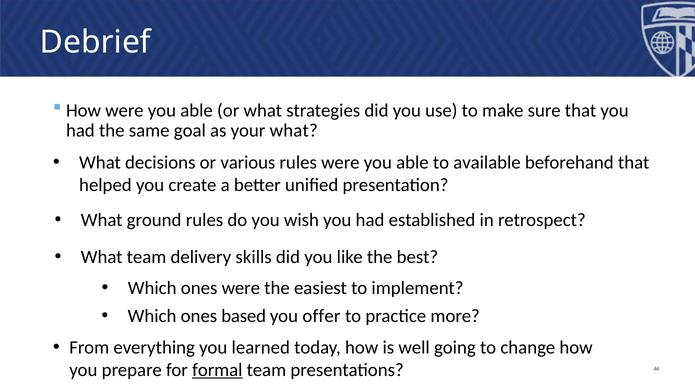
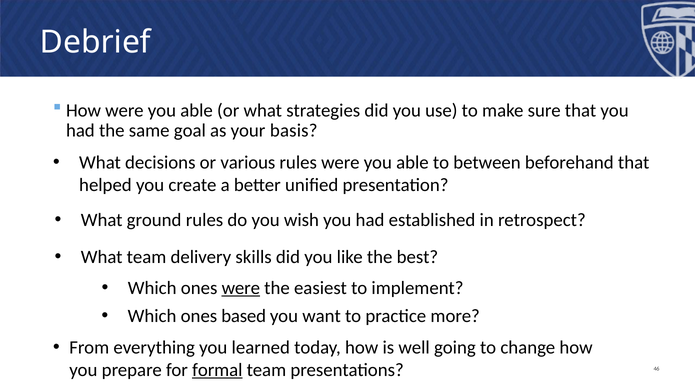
your what: what -> basis (294, 131)
available: available -> between (487, 162)
were underline: none -> present (241, 288)
offer: offer -> want (322, 316)
